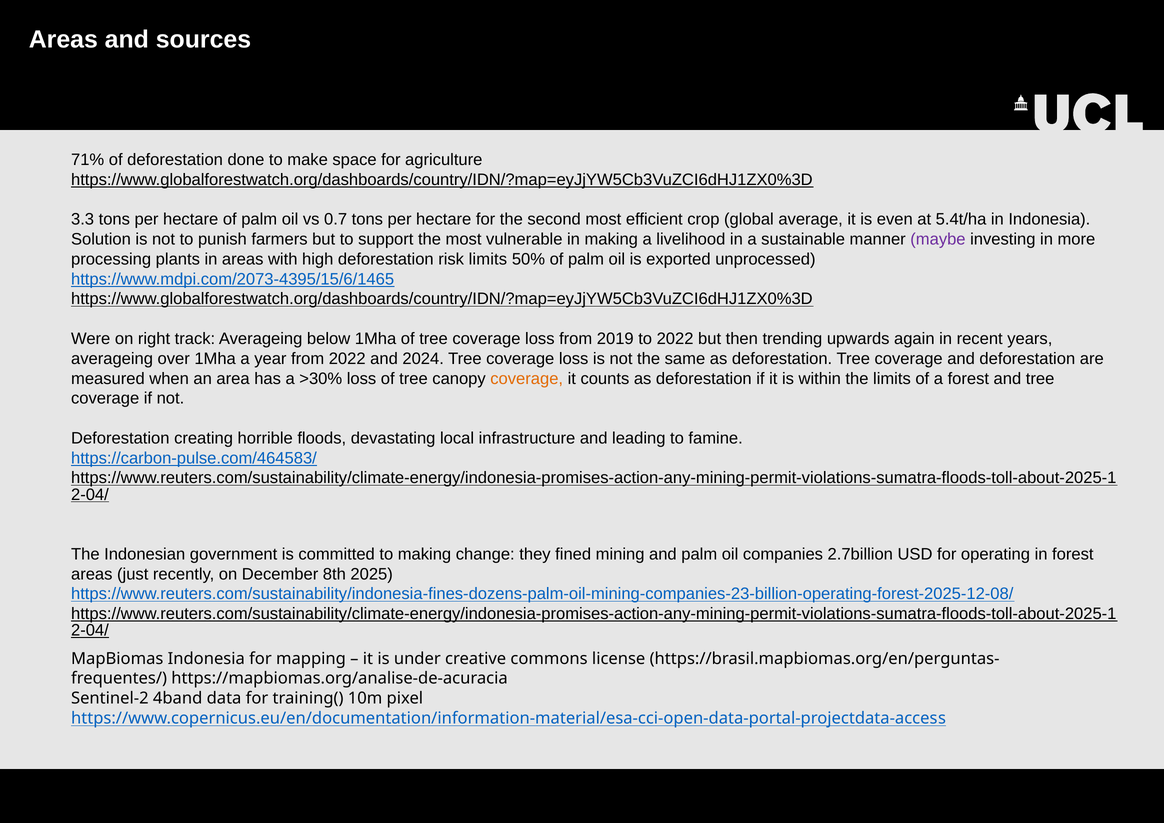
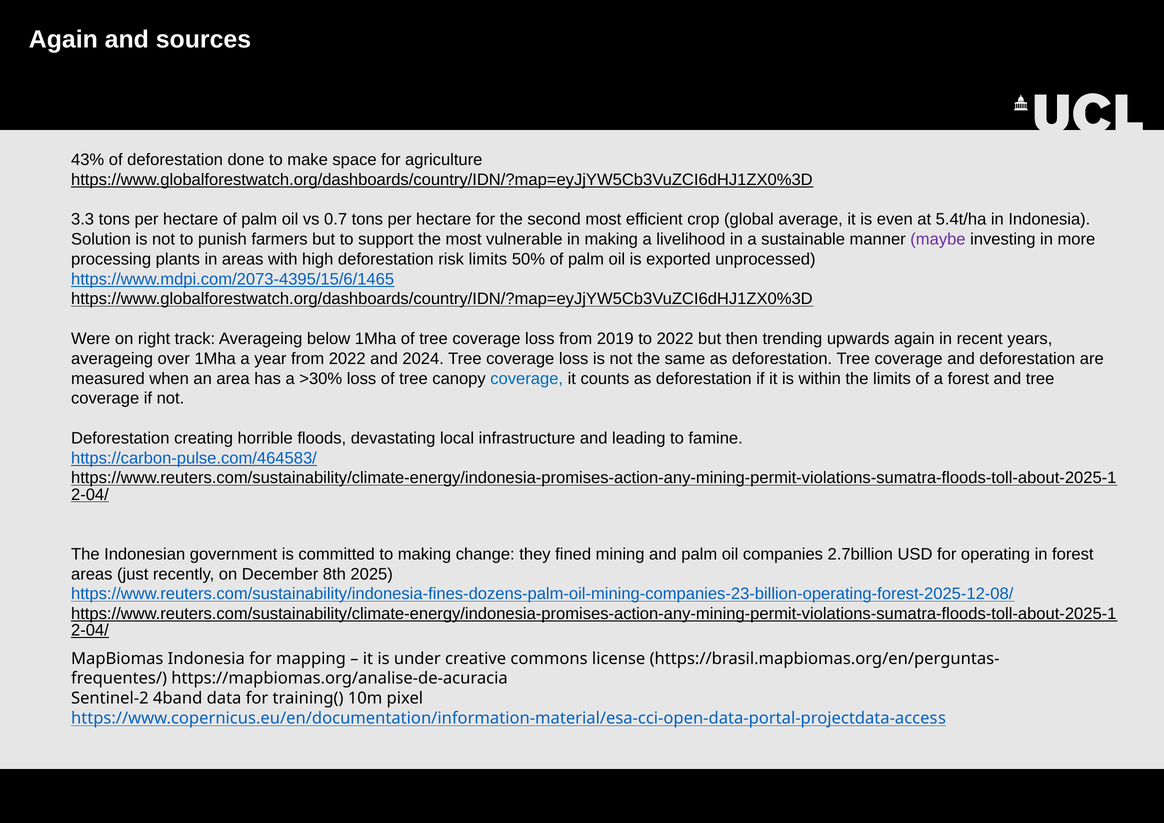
Areas: Areas -> Again (63, 40)
71%: 71% -> 43% (88, 160)
coverage colour: orange -> blue (527, 379)
